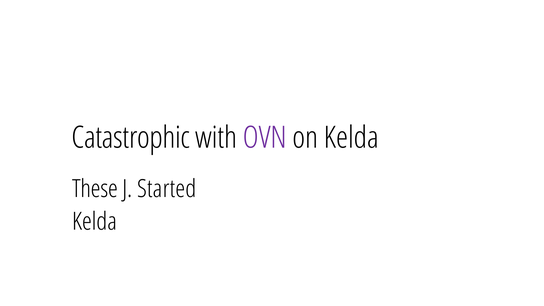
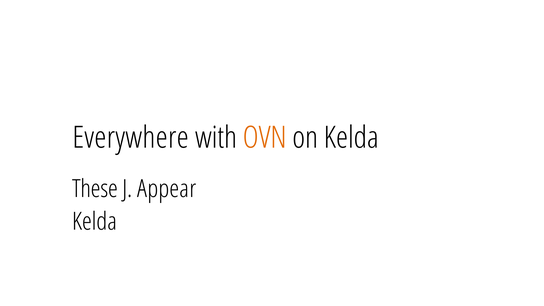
Catastrophic: Catastrophic -> Everywhere (131, 138)
OVN colour: purple -> orange (265, 138)
Started: Started -> Appear (167, 189)
